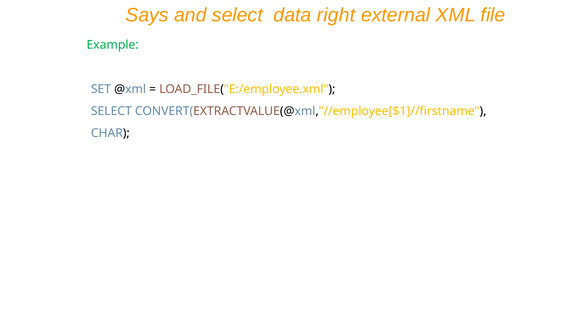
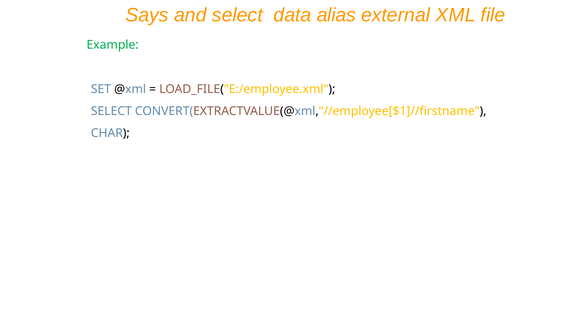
right: right -> alias (336, 15)
